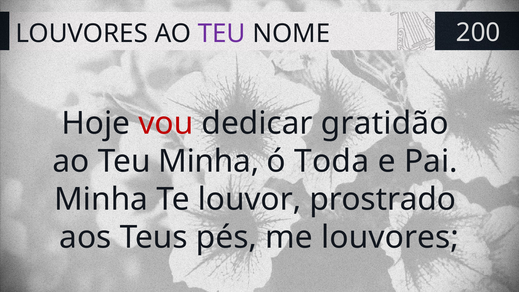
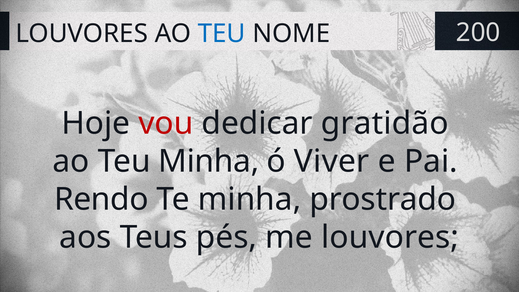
TEU colour: purple -> blue (222, 34)
Toda: Toda -> Viver (332, 161)
Minha: Minha -> Rendo (101, 199)
Te louvor: louvor -> minha (250, 199)
